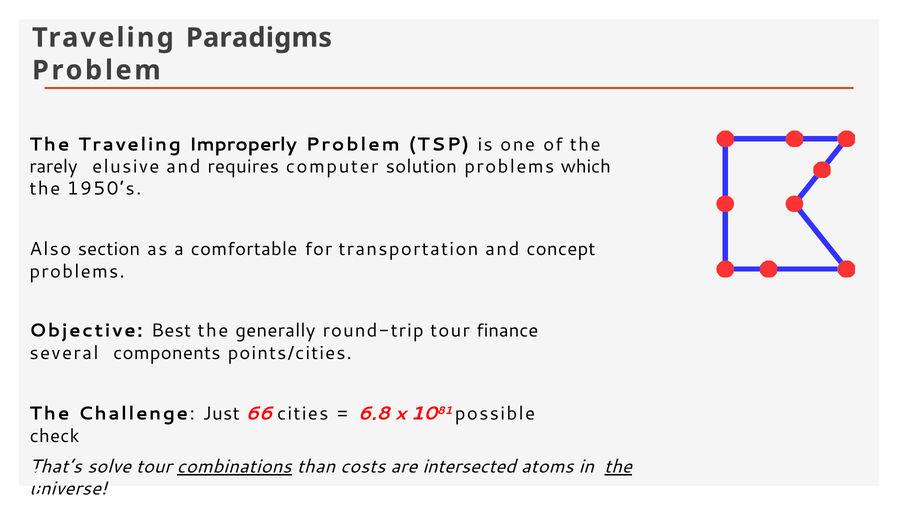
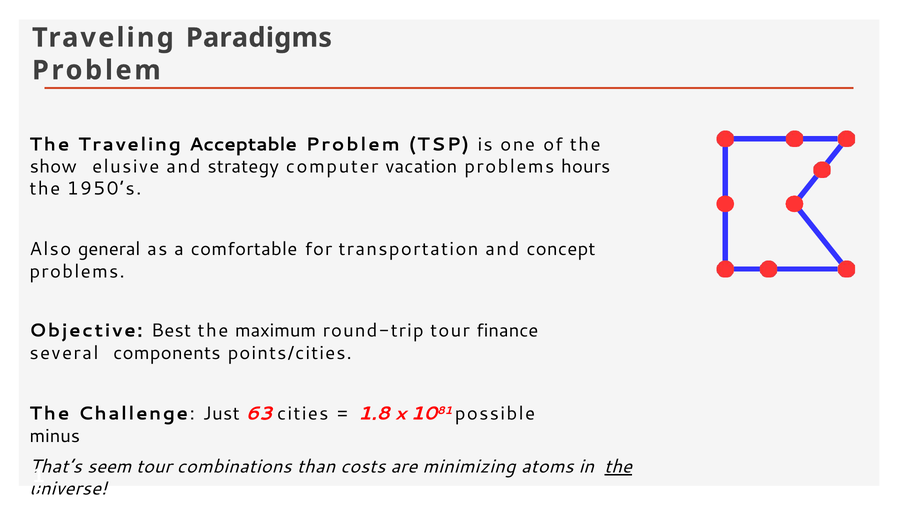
Improperly: Improperly -> Acceptable (243, 145)
rarely: rarely -> show (53, 167)
requires: requires -> strategy (243, 167)
solution: solution -> vacation (421, 167)
which: which -> hours (586, 167)
section: section -> general (109, 249)
generally: generally -> maximum (276, 331)
66: 66 -> 63 (259, 414)
6.8: 6.8 -> 1.8 (374, 414)
check: check -> minus (55, 436)
solve: solve -> seem (109, 467)
combinations underline: present -> none (234, 467)
intersected: intersected -> minimizing (469, 467)
